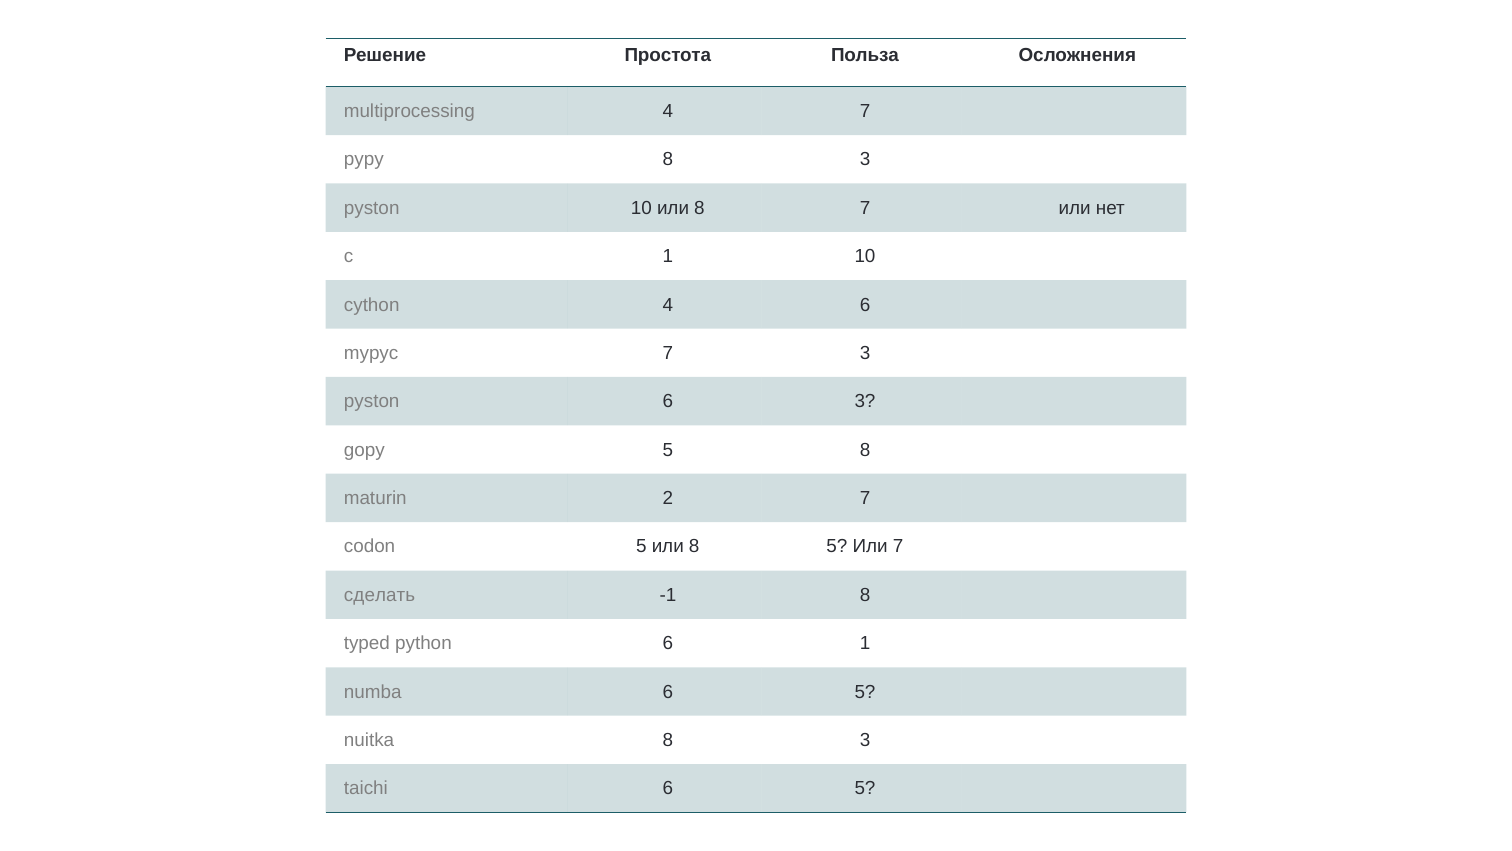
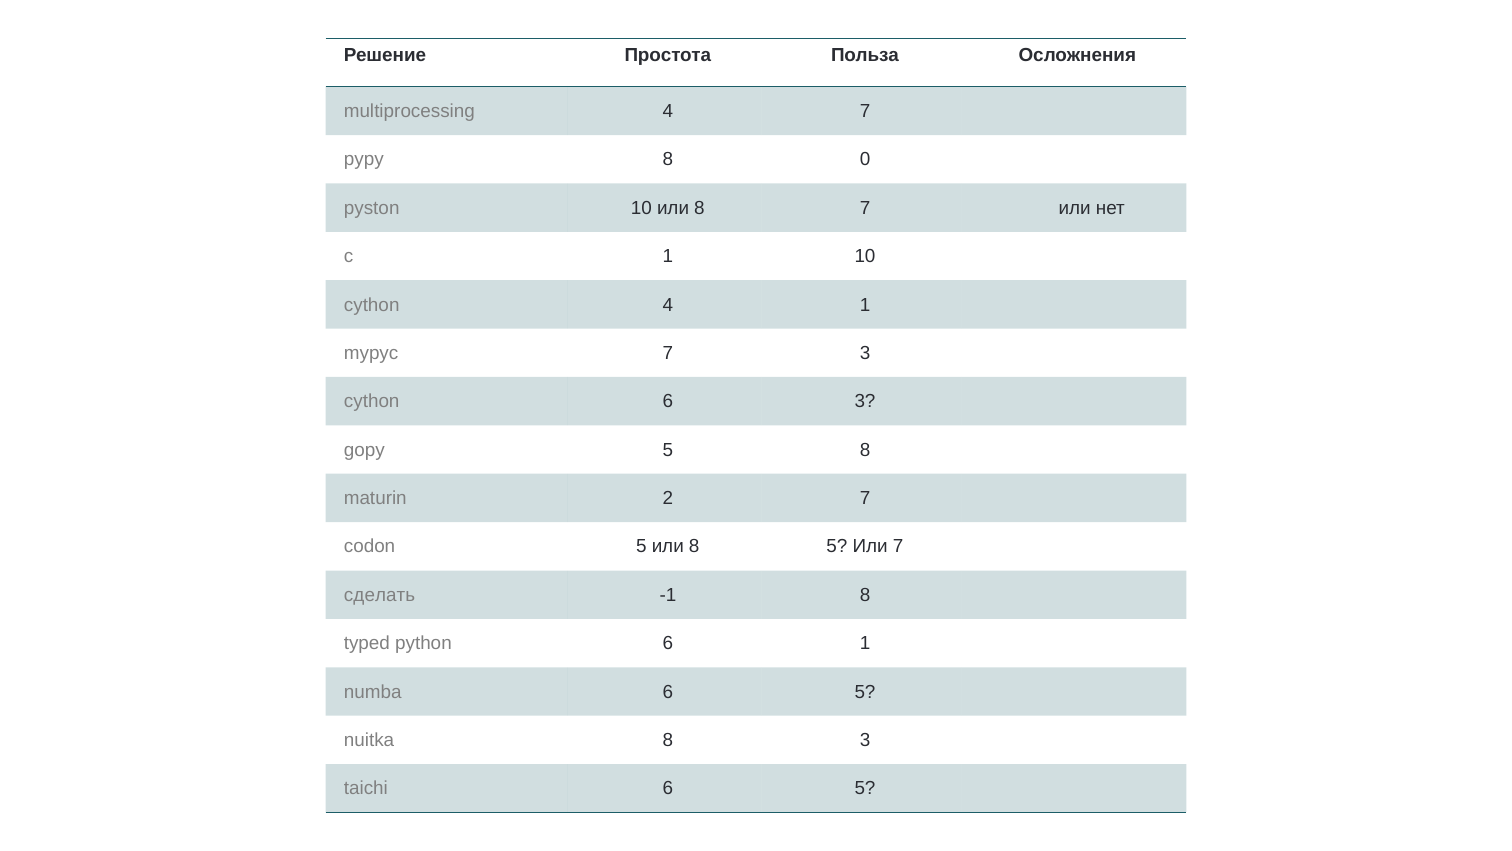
pypy 8 3: 3 -> 0 (865, 160)
4 6: 6 -> 1 (865, 305)
pyston: pyston -> cython (372, 401)
